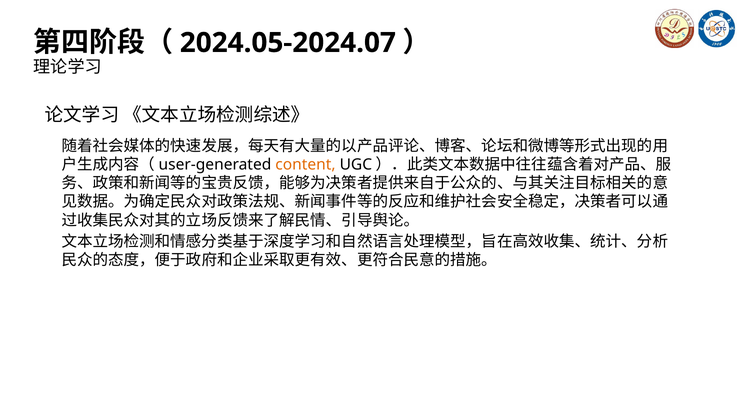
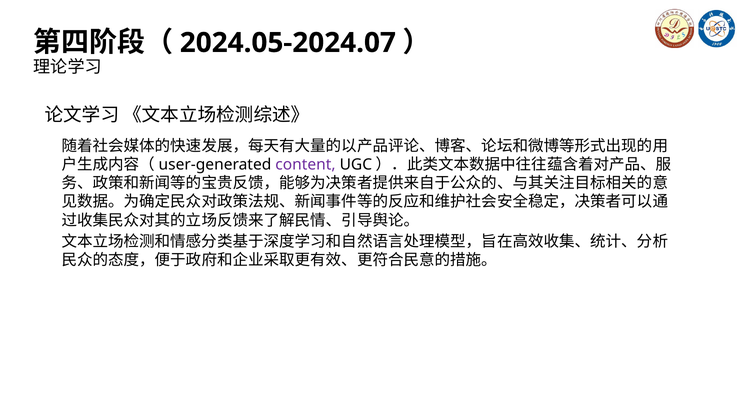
content colour: orange -> purple (305, 165)
